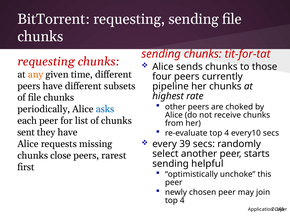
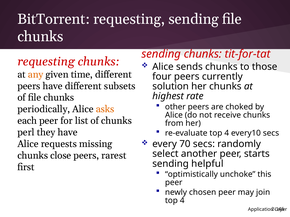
pipeline: pipeline -> solution (171, 87)
asks colour: blue -> orange (105, 109)
sent: sent -> perl (26, 133)
39: 39 -> 70 (185, 144)
